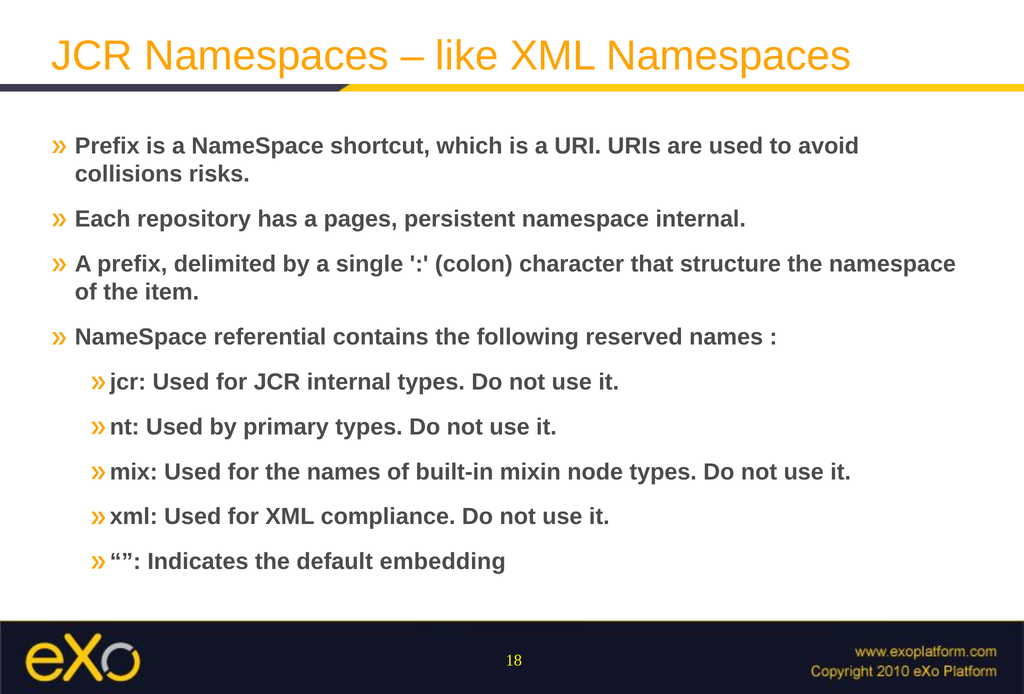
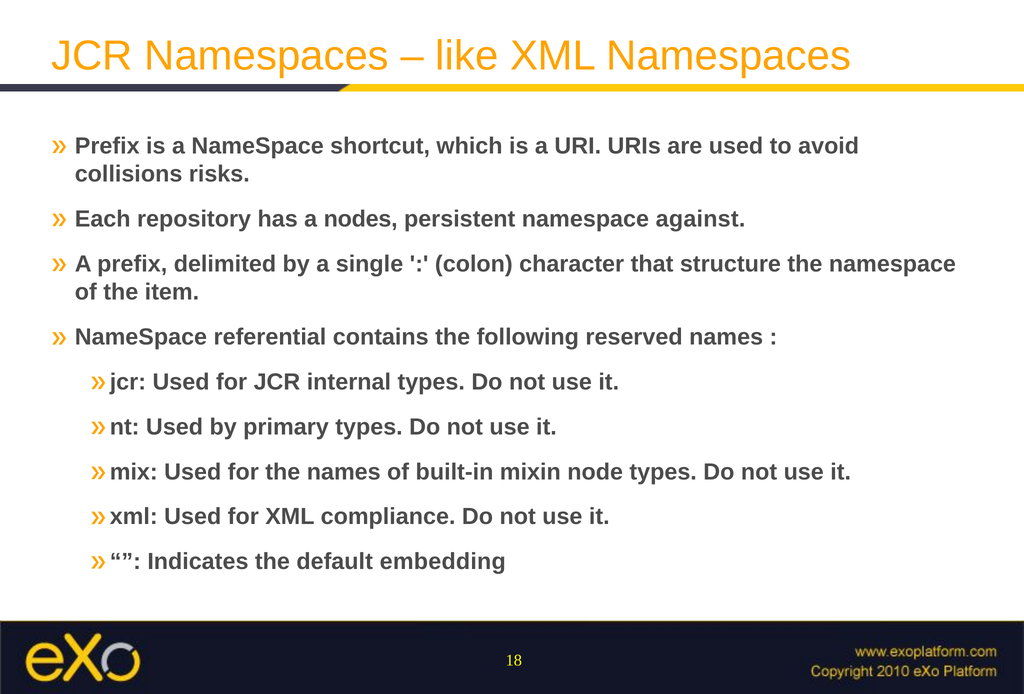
pages: pages -> nodes (361, 219)
namespace internal: internal -> against (701, 219)
